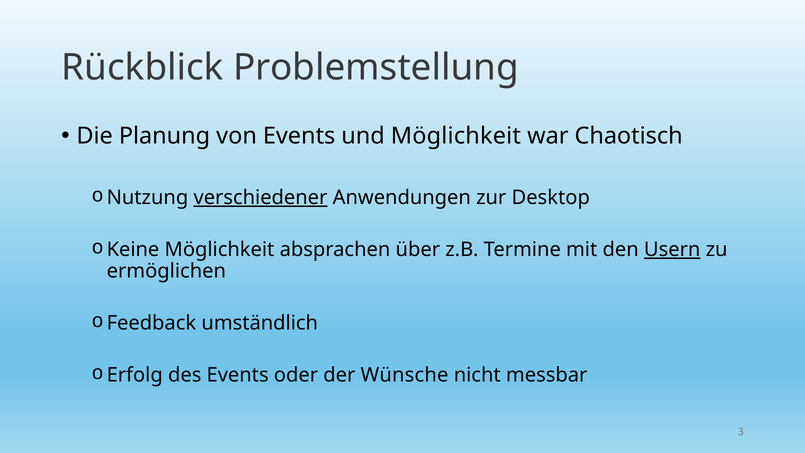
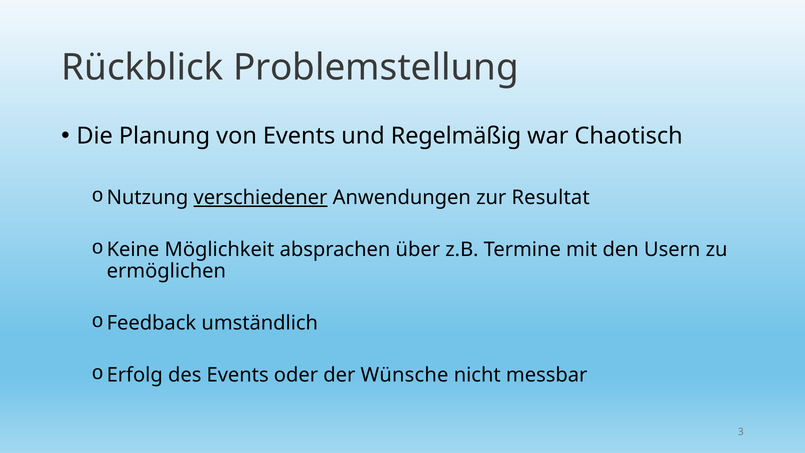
und Möglichkeit: Möglichkeit -> Regelmäßig (456, 136)
Desktop: Desktop -> Resultat (551, 198)
Usern underline: present -> none (672, 249)
